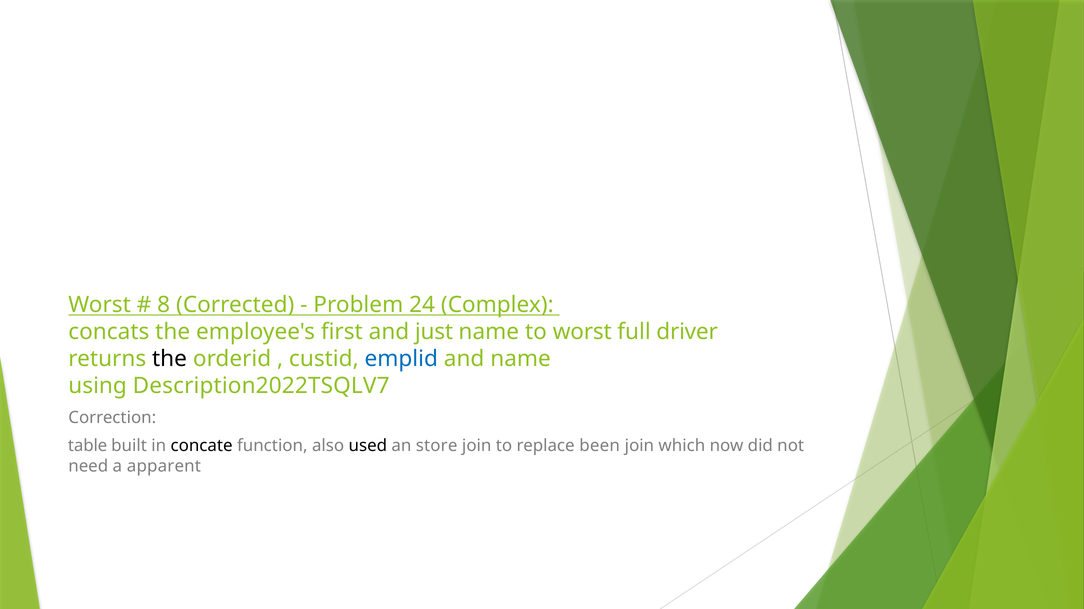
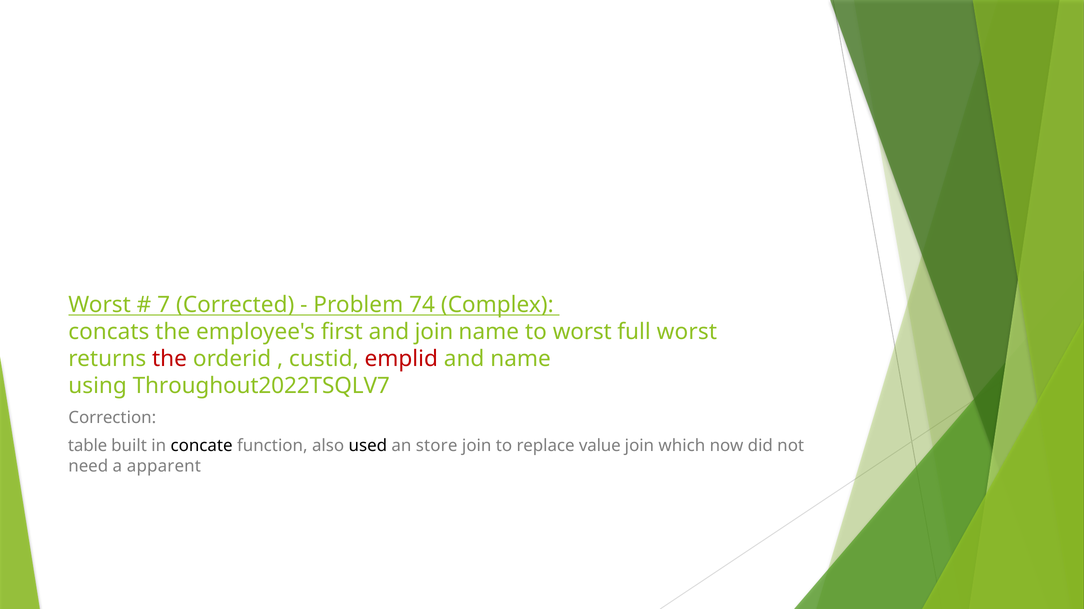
8: 8 -> 7 (164, 305)
24: 24 -> 74 (422, 305)
and just: just -> join (434, 332)
full driver: driver -> worst (687, 332)
the colour: black -> red (170, 359)
emplid colour: blue -> red (401, 359)
Description2022TSQLV7: Description2022TSQLV7 -> Throughout2022TSQLV7 (261, 386)
been: been -> value (600, 446)
